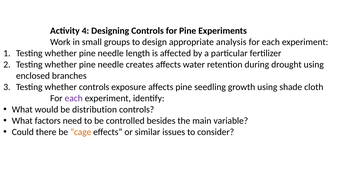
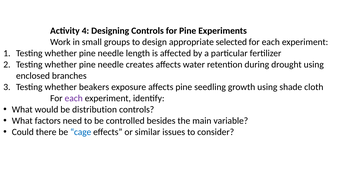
analysis: analysis -> selected (231, 42)
whether controls: controls -> beakers (94, 87)
cage colour: orange -> blue (81, 132)
